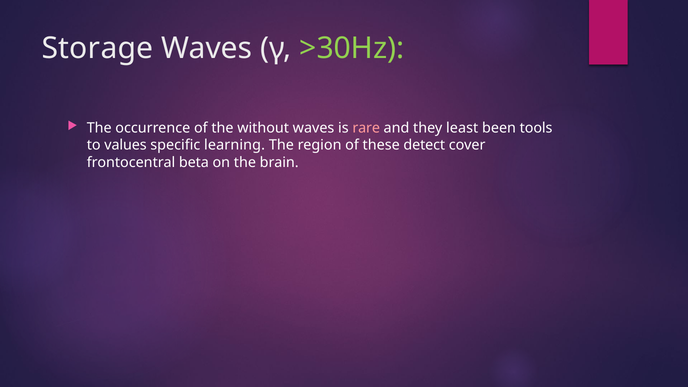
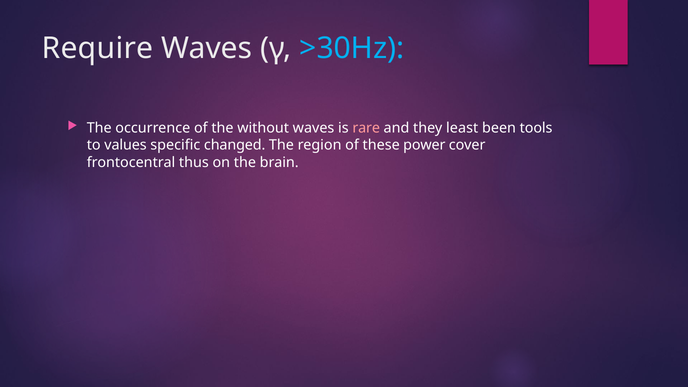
Storage: Storage -> Require (97, 48)
>30Hz colour: light green -> light blue (352, 48)
learning: learning -> changed (235, 145)
detect: detect -> power (424, 145)
beta: beta -> thus (194, 162)
